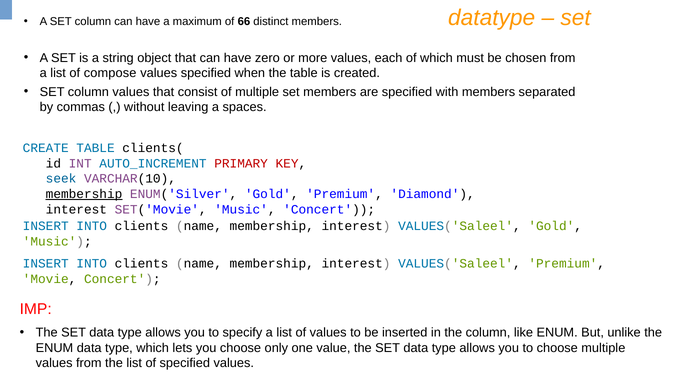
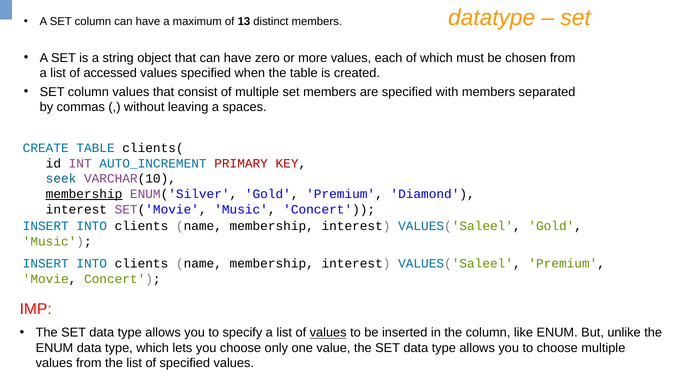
66: 66 -> 13 (244, 21)
compose: compose -> accessed (110, 73)
values underline: none -> present (328, 333)
